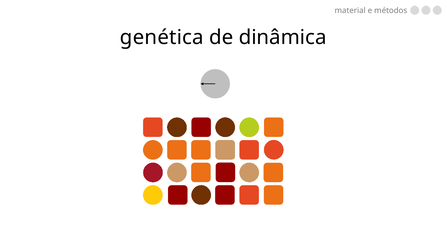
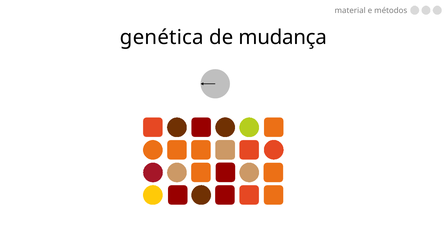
dinâmica: dinâmica -> mudança (283, 38)
